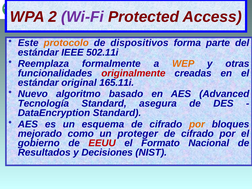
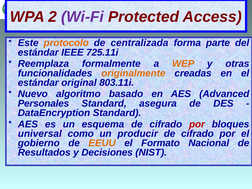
dispositivos: dispositivos -> centralizada (139, 43)
502.11i: 502.11i -> 725.11i (102, 52)
originalmente colour: red -> orange (133, 73)
165.11i: 165.11i -> 803.11i (117, 83)
Tecnología: Tecnología -> Personales (43, 103)
por colour: orange -> red (197, 124)
mejorado: mejorado -> universal (40, 134)
proteger: proteger -> producir (138, 134)
EEUU colour: red -> orange (102, 143)
